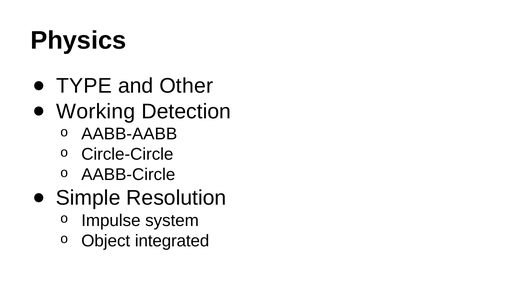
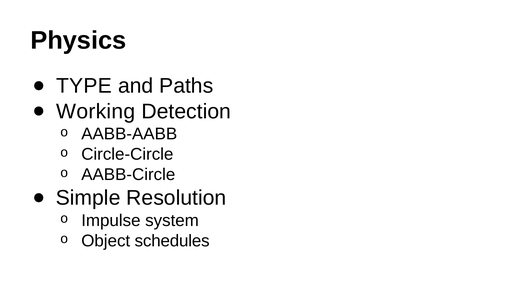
Other: Other -> Paths (186, 86)
integrated: integrated -> schedules (172, 241)
